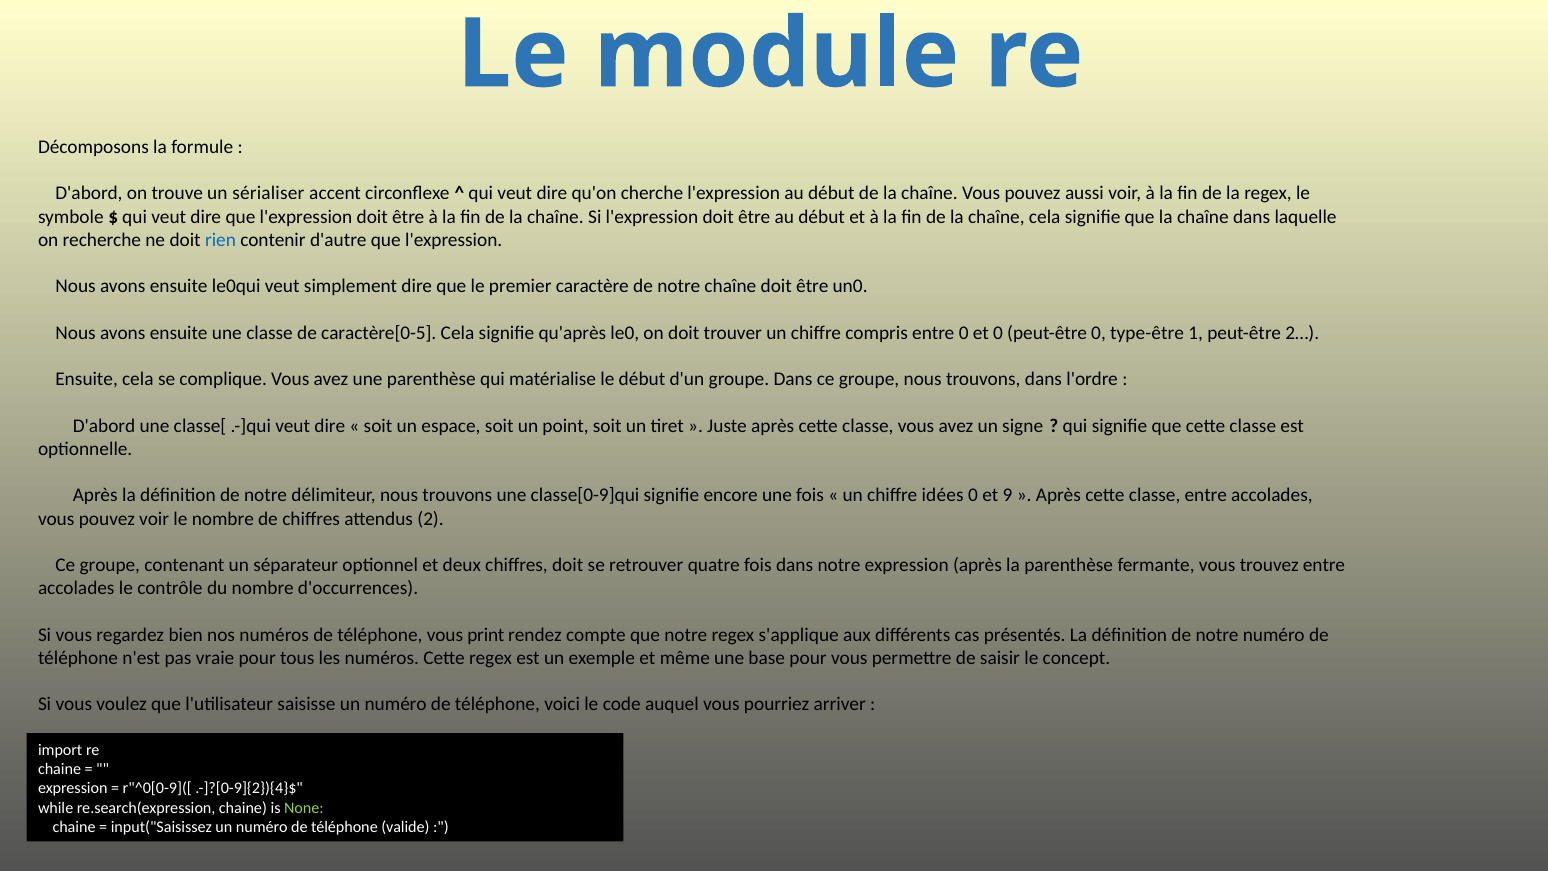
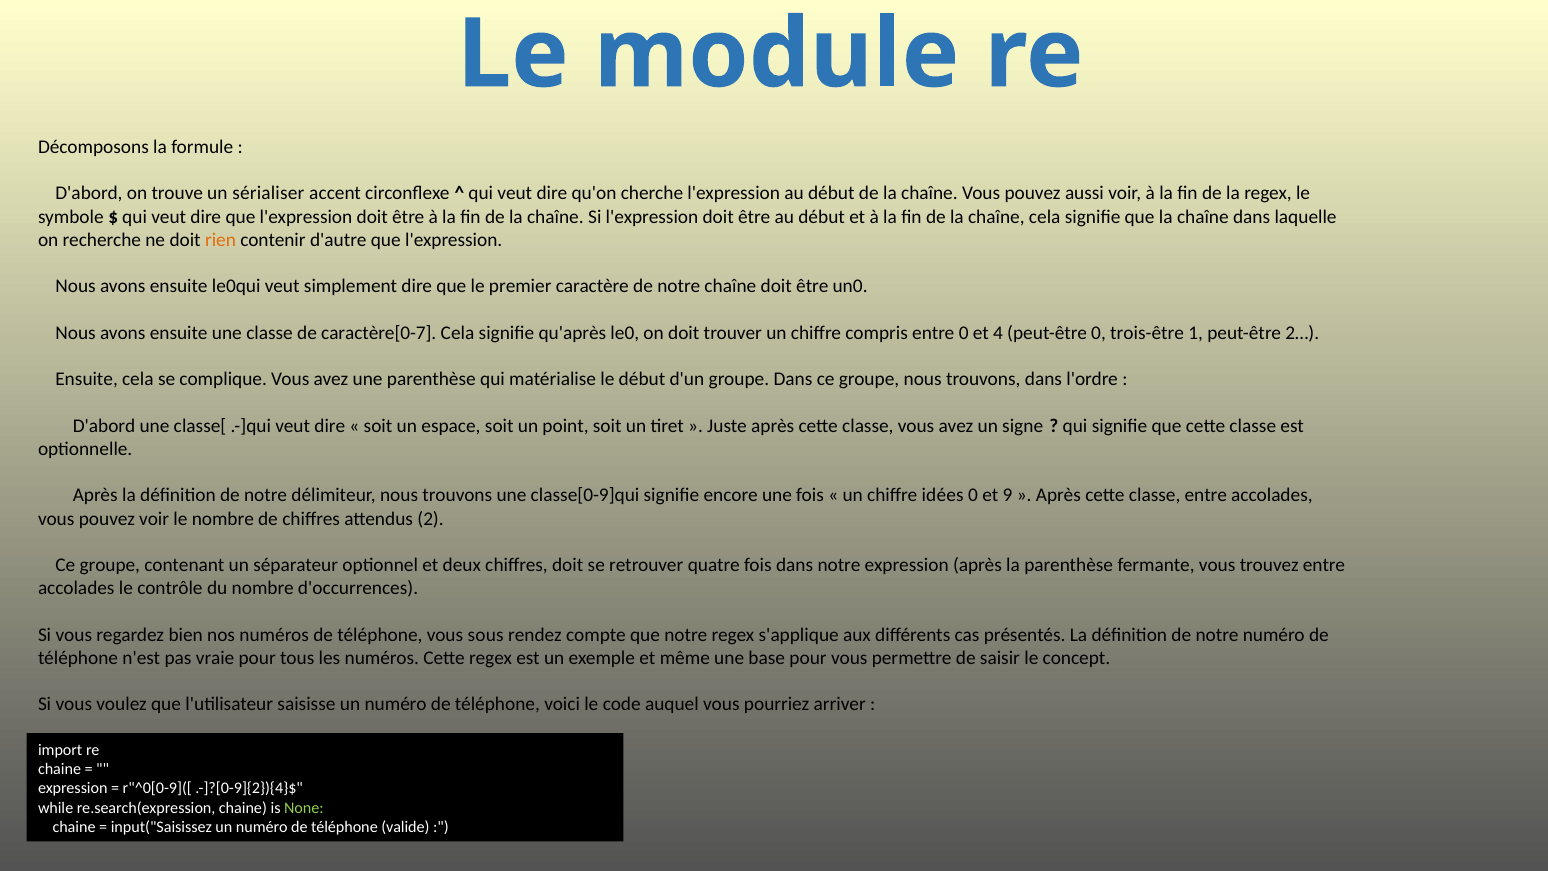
rien colour: blue -> orange (221, 240)
caractère[0-5: caractère[0-5 -> caractère[0-7 (379, 333)
et 0: 0 -> 4 (998, 333)
type-être: type-être -> trois-être (1147, 333)
print: print -> sous (486, 635)
